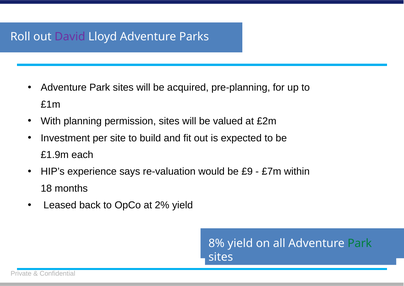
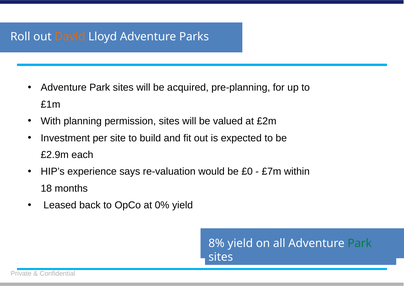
David colour: purple -> orange (70, 37)
£1.9m: £1.9m -> £2.9m (55, 155)
£9: £9 -> £0 (247, 171)
2%: 2% -> 0% (162, 205)
